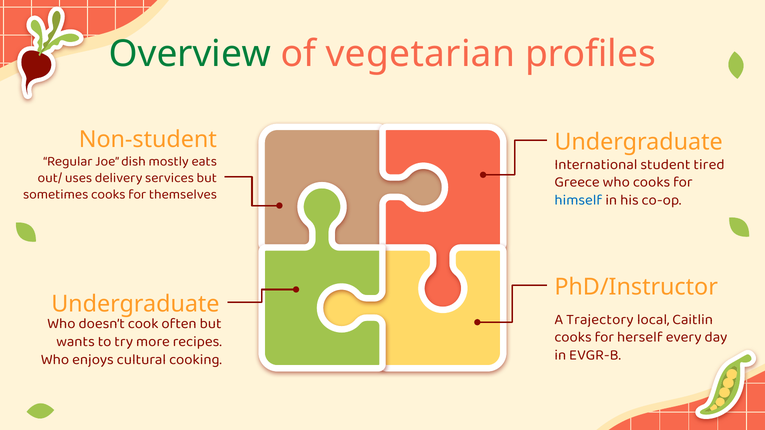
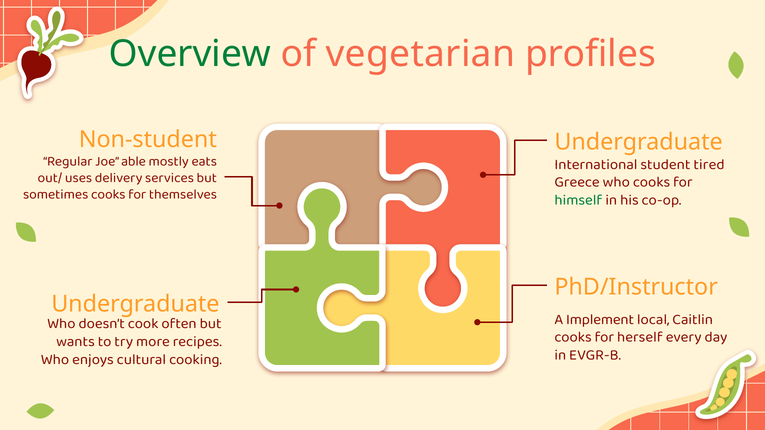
dish: dish -> able (134, 161)
himself colour: blue -> green (578, 200)
Trajectory: Trajectory -> Implement (600, 319)
